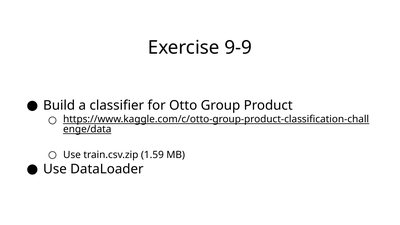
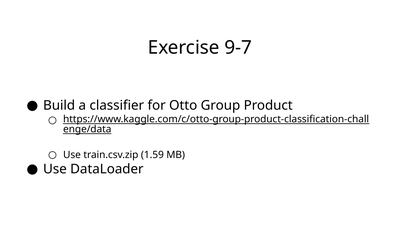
9-9: 9-9 -> 9-7 (238, 48)
